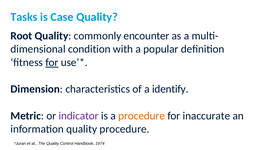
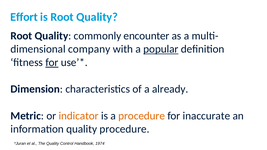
Tasks: Tasks -> Effort (24, 17)
is Case: Case -> Root (62, 17)
condition: condition -> company (89, 49)
popular underline: none -> present (161, 49)
identify: identify -> already (170, 89)
indicator colour: purple -> orange (79, 116)
